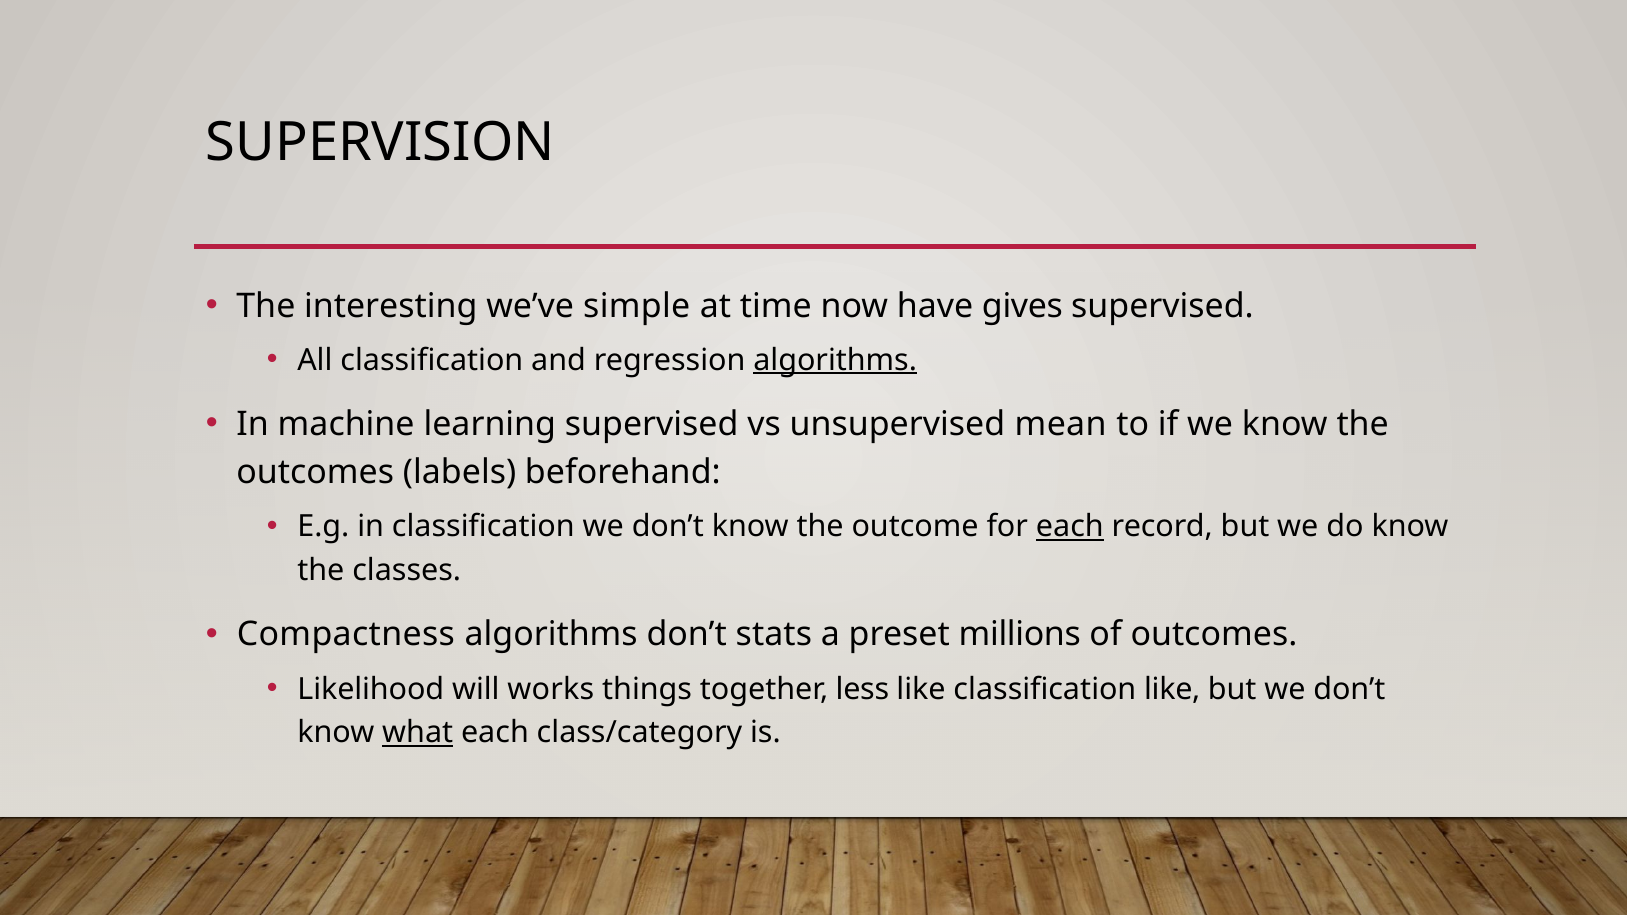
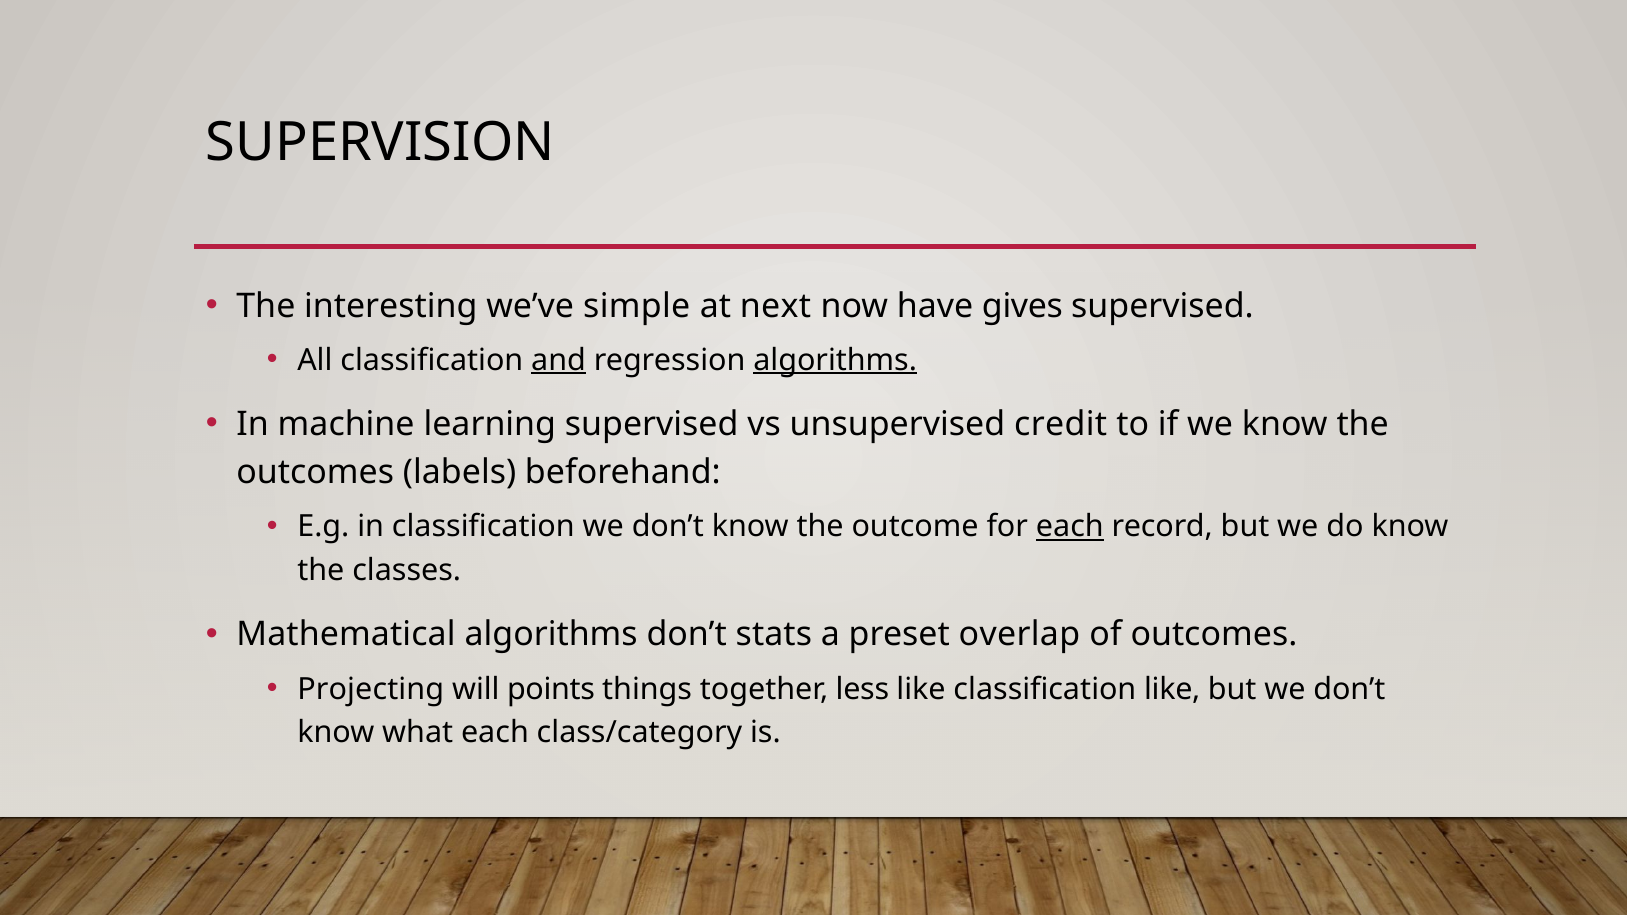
time: time -> next (776, 306)
and underline: none -> present (559, 360)
mean: mean -> credit (1061, 424)
Compactness: Compactness -> Mathematical (346, 635)
millions: millions -> overlap (1019, 635)
Likelihood: Likelihood -> Projecting (371, 689)
works: works -> points (551, 689)
what underline: present -> none (418, 733)
